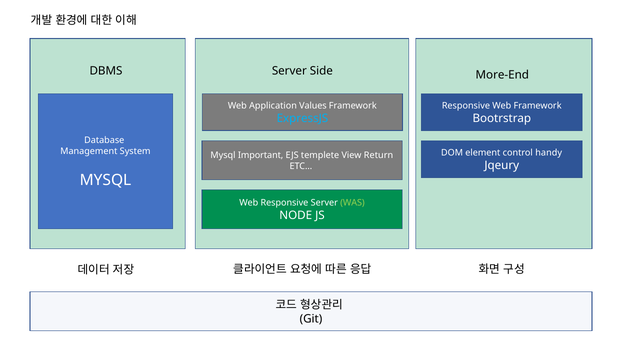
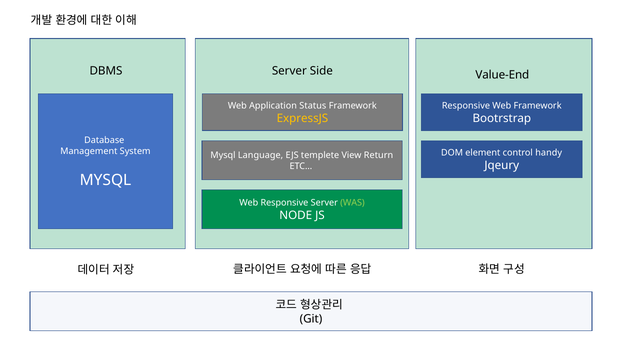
More-End: More-End -> Value-End (502, 75)
Values: Values -> Status (313, 106)
ExpressJS colour: light blue -> yellow (302, 118)
Important: Important -> Language (261, 155)
